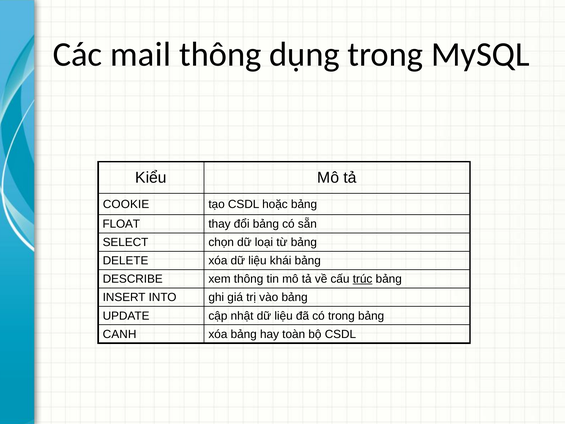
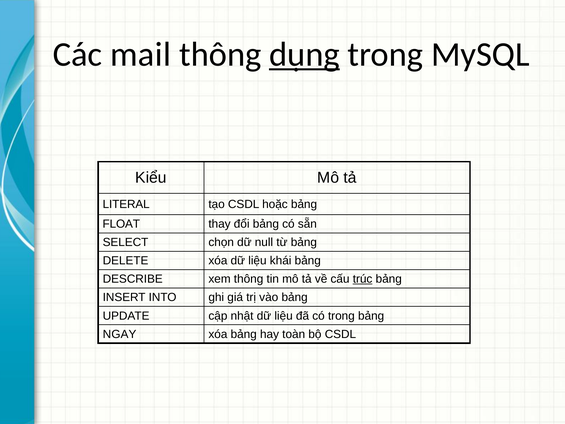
dụng underline: none -> present (304, 54)
COOKIE: COOKIE -> LITERAL (126, 204)
loại: loại -> null (264, 242)
CANH: CANH -> NGAY (120, 334)
